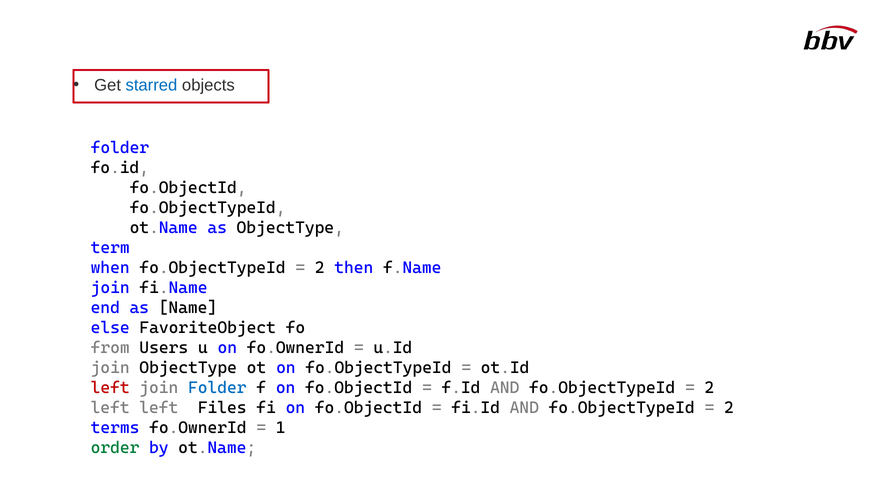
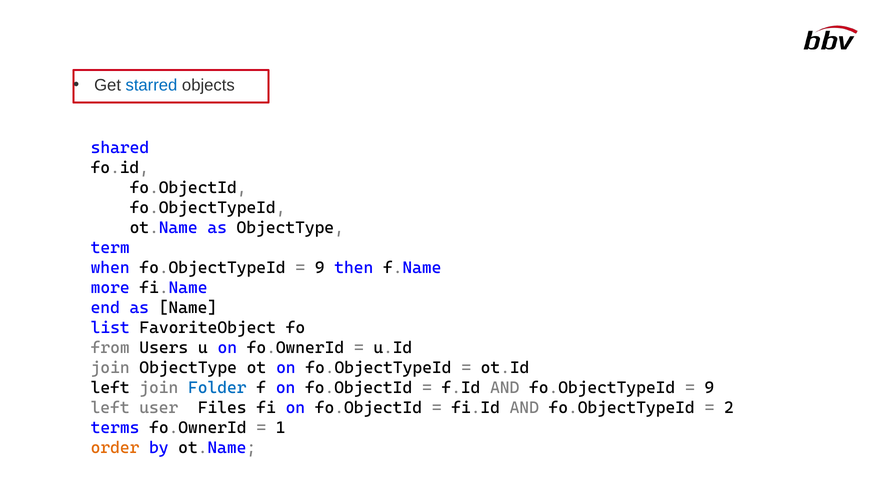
folder: folder -> shared (120, 148)
2: 2 -> 9 (320, 268)
join: join -> more (110, 288)
else: else -> list (110, 328)
left colour: red -> black (110, 388)
2: 2 -> 9 (709, 388)
left left: left -> user (159, 408)
order colour: green -> orange (115, 448)
